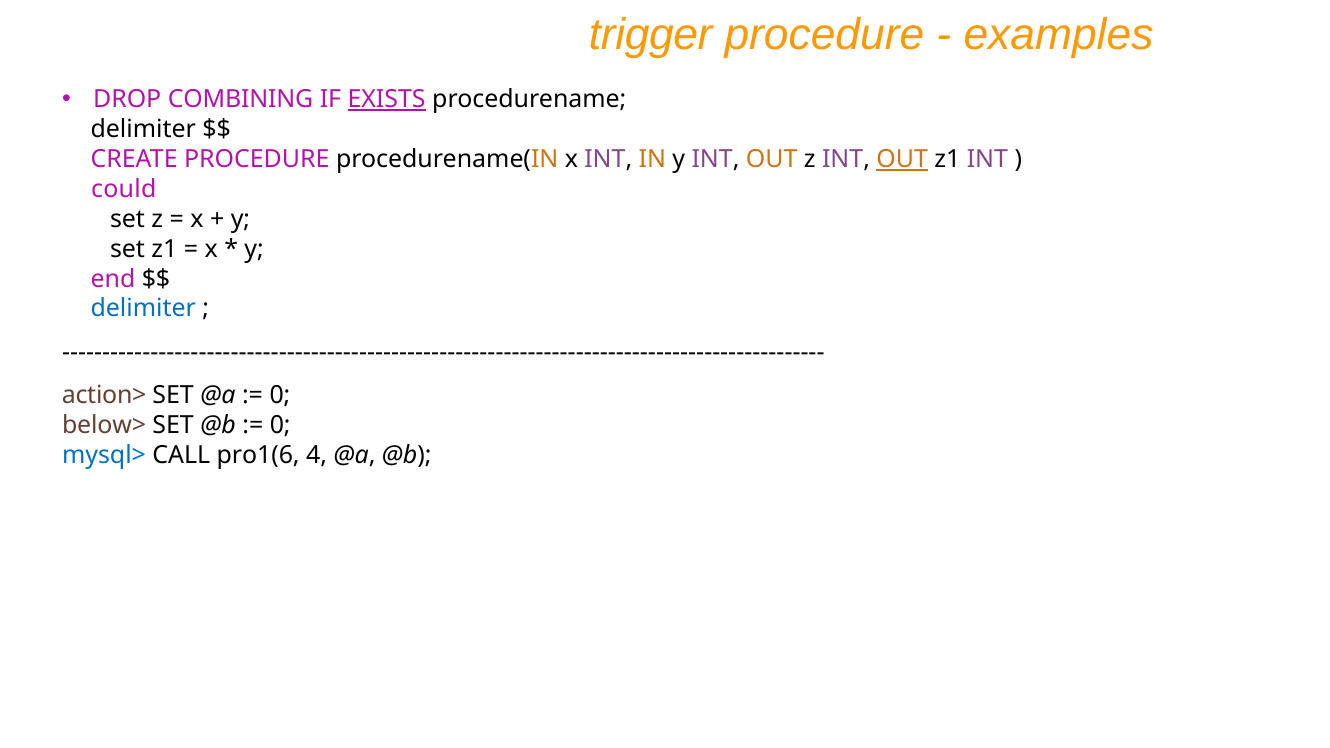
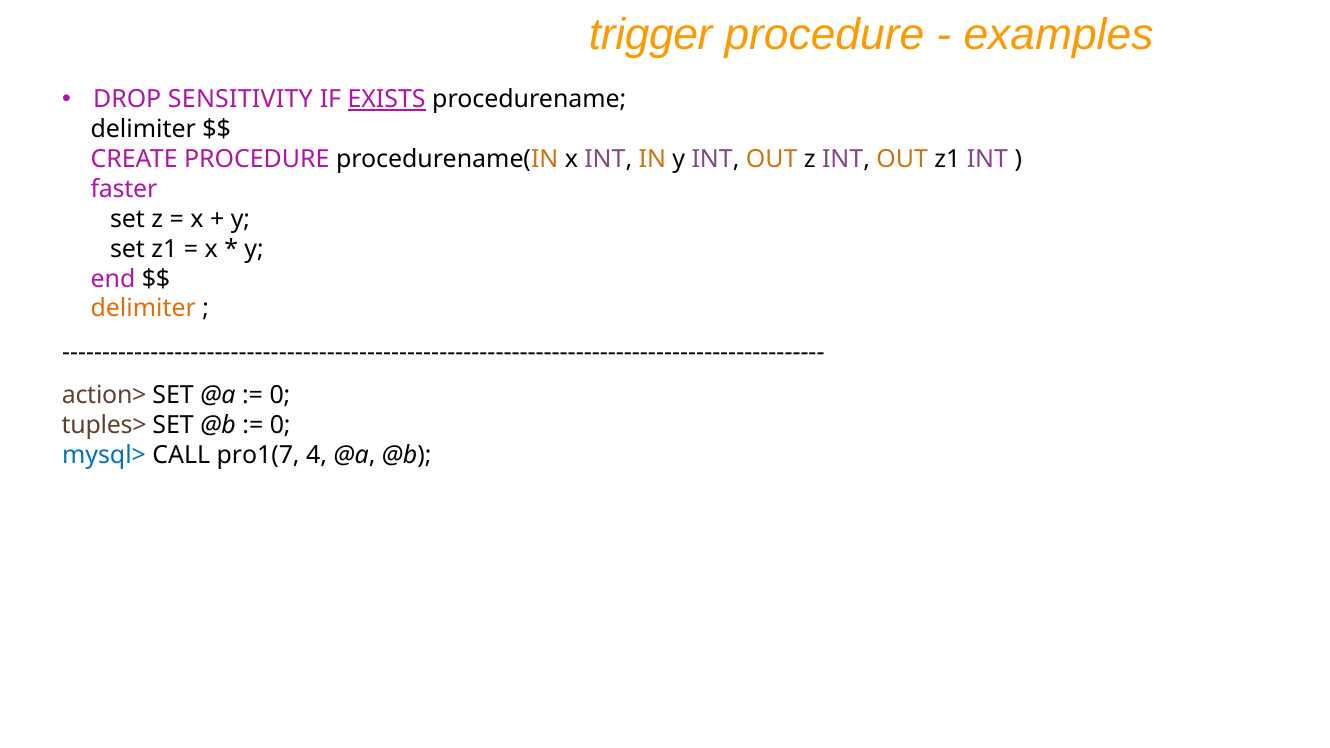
COMBINING: COMBINING -> SENSITIVITY (240, 99)
OUT underline: present -> none (902, 159)
could: could -> faster (124, 189)
delimiter colour: blue -> orange (143, 309)
below>: below> -> tuples> (104, 425)
pro1(6: pro1(6 -> pro1(7 (258, 455)
